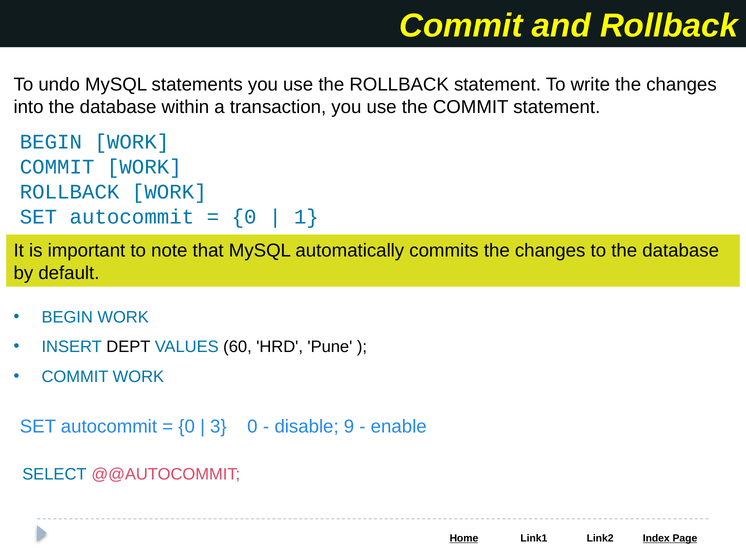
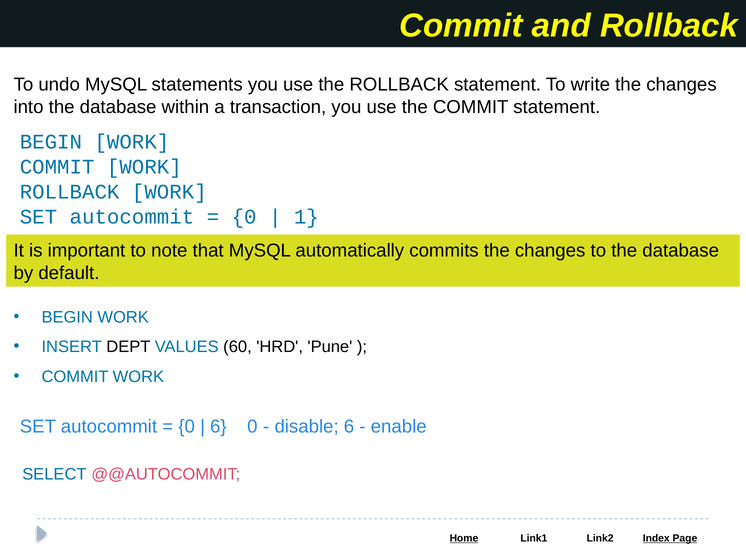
3: 3 -> 6 (218, 426)
disable 9: 9 -> 6 (349, 426)
